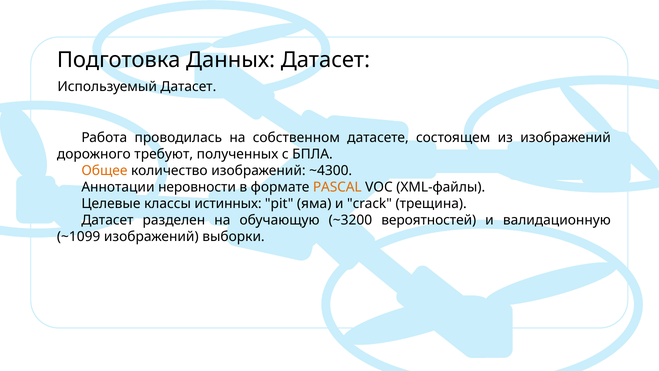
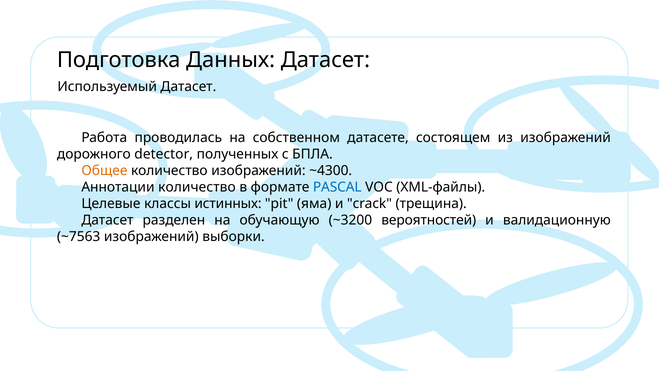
требуют: требуют -> detector (164, 154)
Аннотации неровности: неровности -> количество (197, 187)
PASCAL colour: orange -> blue (337, 187)
~1099: ~1099 -> ~7563 (79, 237)
